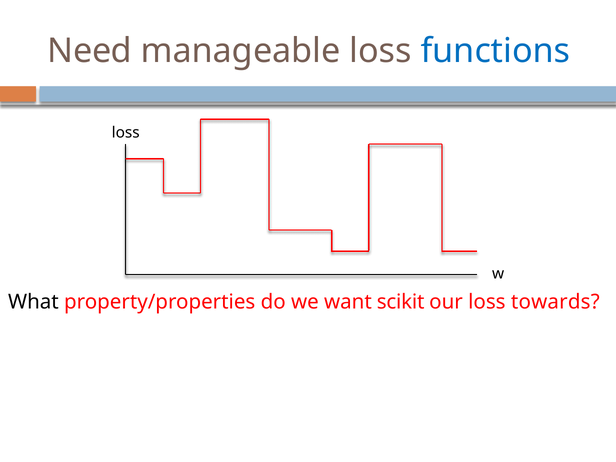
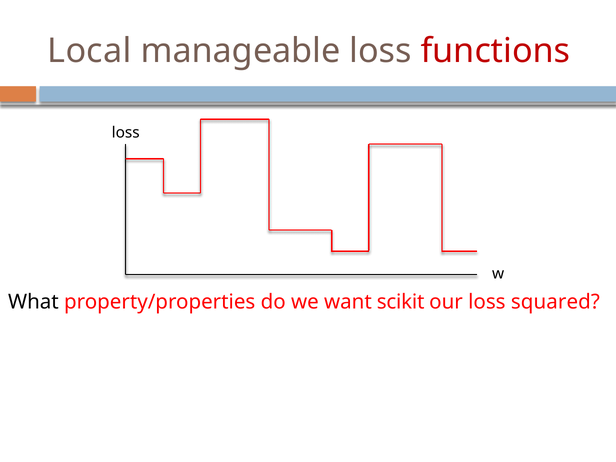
Need: Need -> Local (89, 51)
functions colour: blue -> red (495, 51)
towards: towards -> squared (555, 302)
